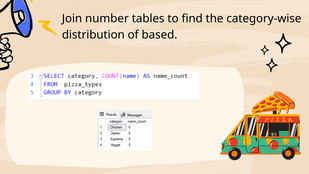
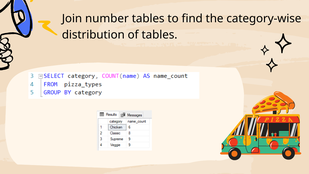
of based: based -> tables (160, 35)
